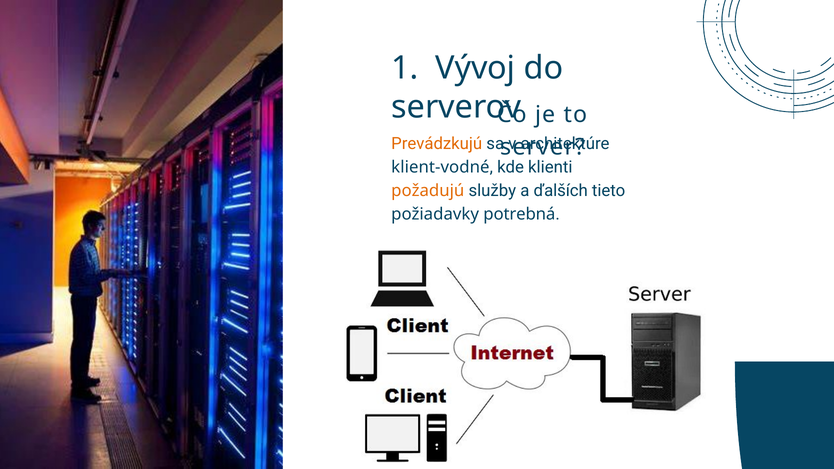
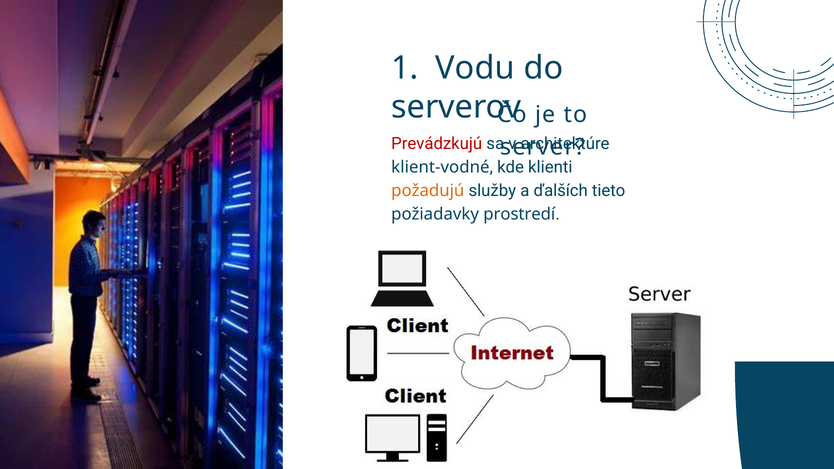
Vývoj: Vývoj -> Vodu (475, 68)
Prevádzkujú colour: orange -> red (437, 144)
potrebná: potrebná -> prostredí (519, 214)
